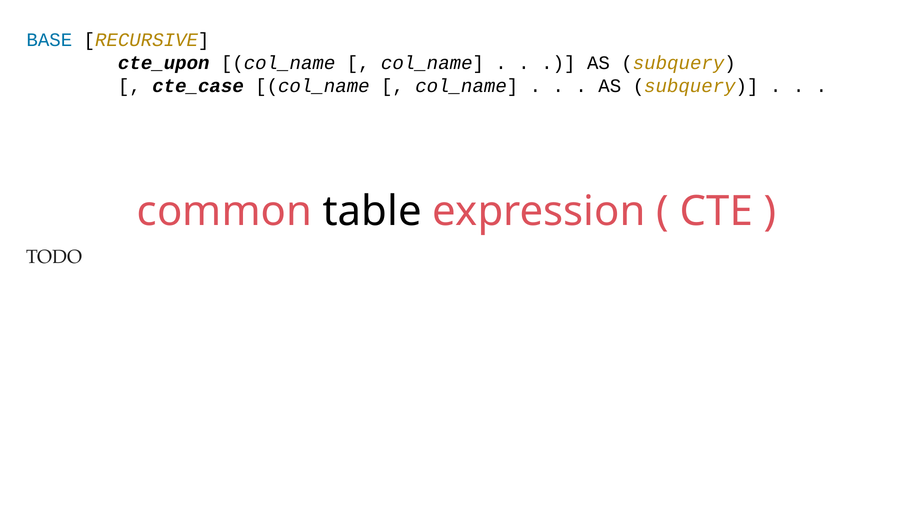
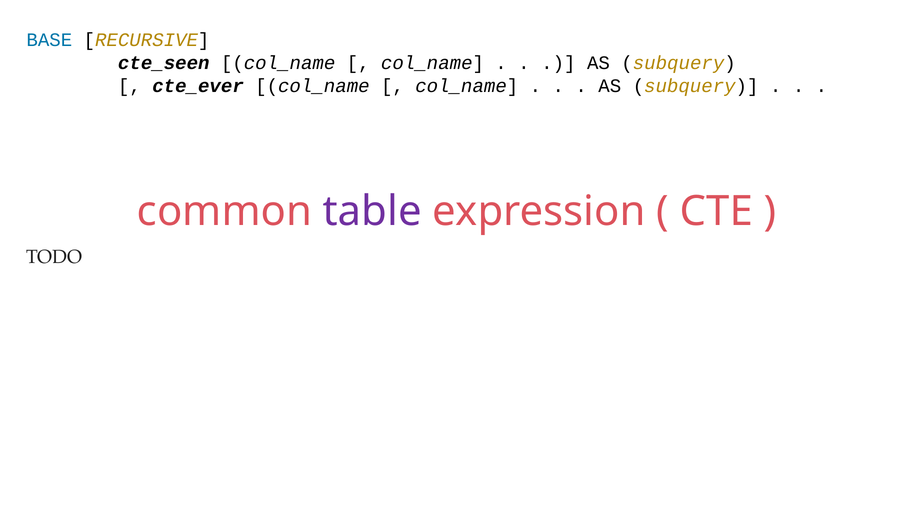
cte_upon: cte_upon -> cte_seen (164, 63)
cte_case: cte_case -> cte_ever (198, 86)
table colour: black -> purple (372, 211)
